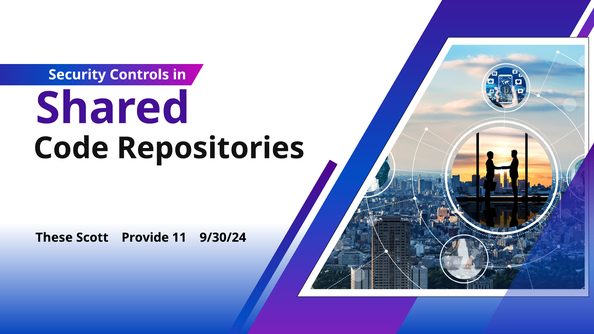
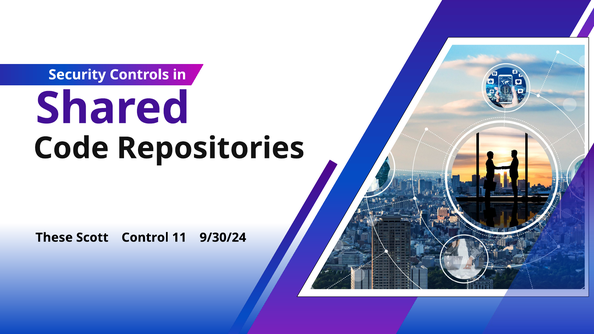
Provide: Provide -> Control (145, 238)
